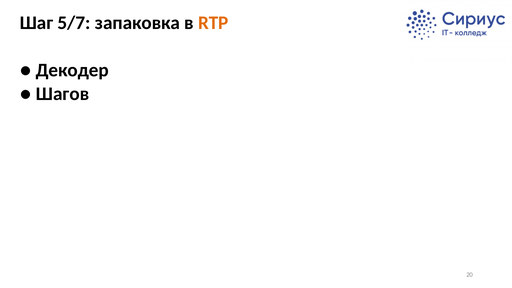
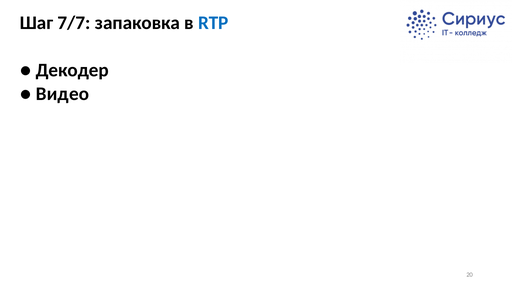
5/7: 5/7 -> 7/7 (74, 23)
RTP colour: orange -> blue (213, 23)
Шагов: Шагов -> Видео (62, 94)
